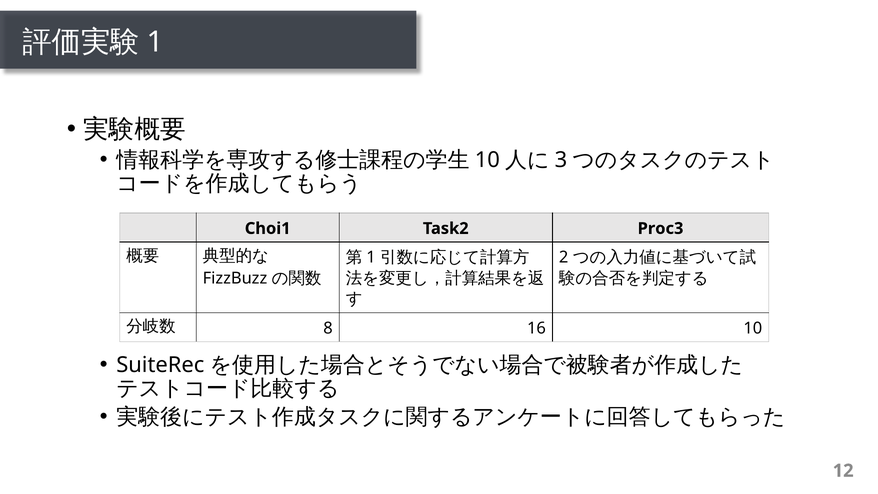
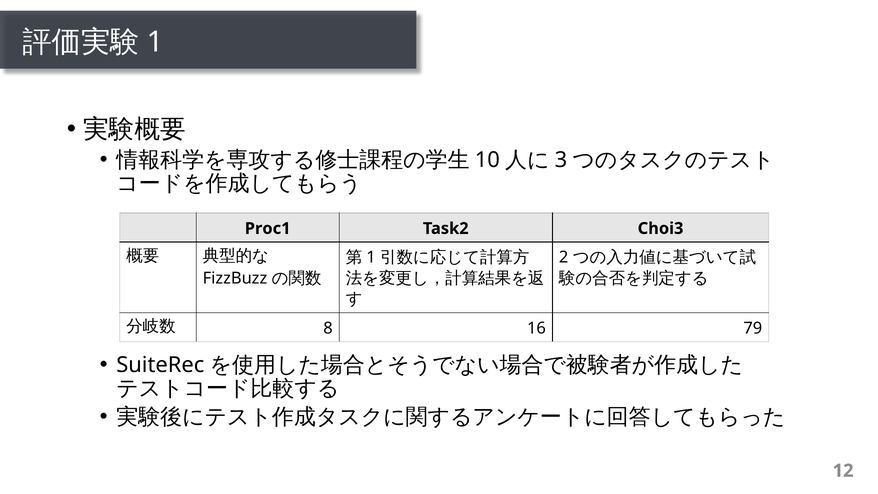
Choi1: Choi1 -> Proc1 (268, 228)
Proc3: Proc3 -> Choi3 (661, 228)
16 10: 10 -> 79 (753, 328)
